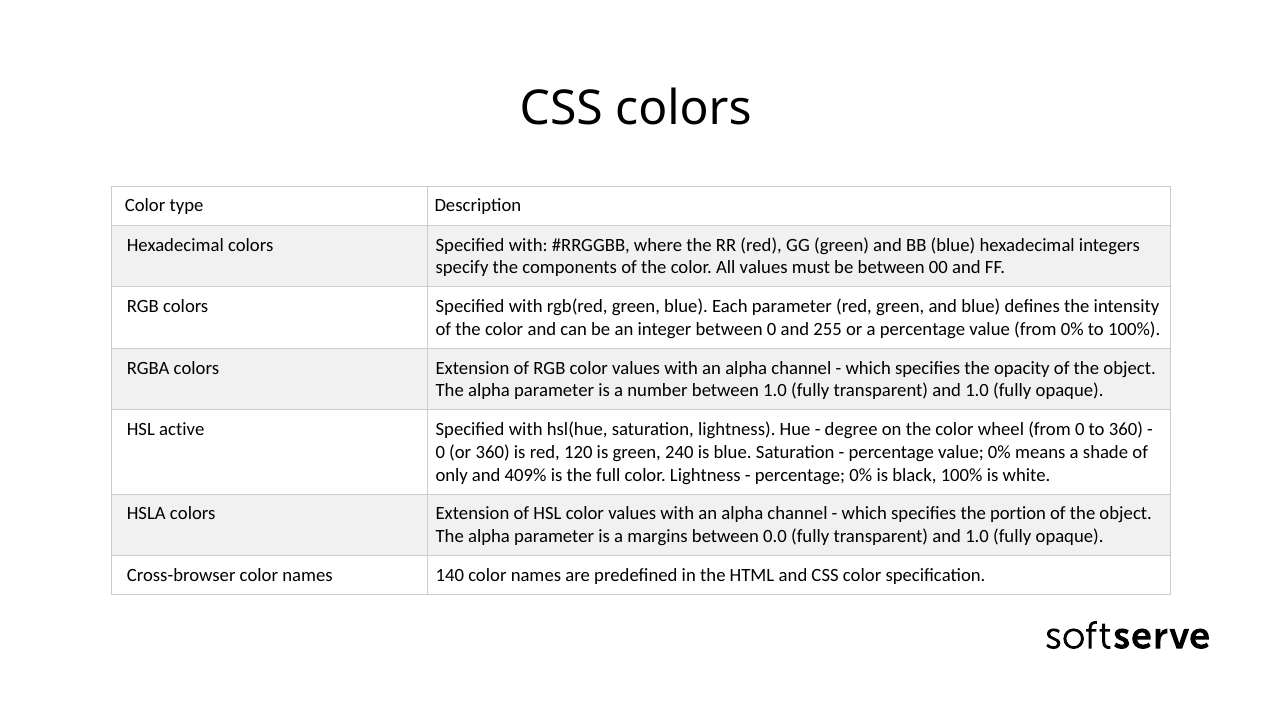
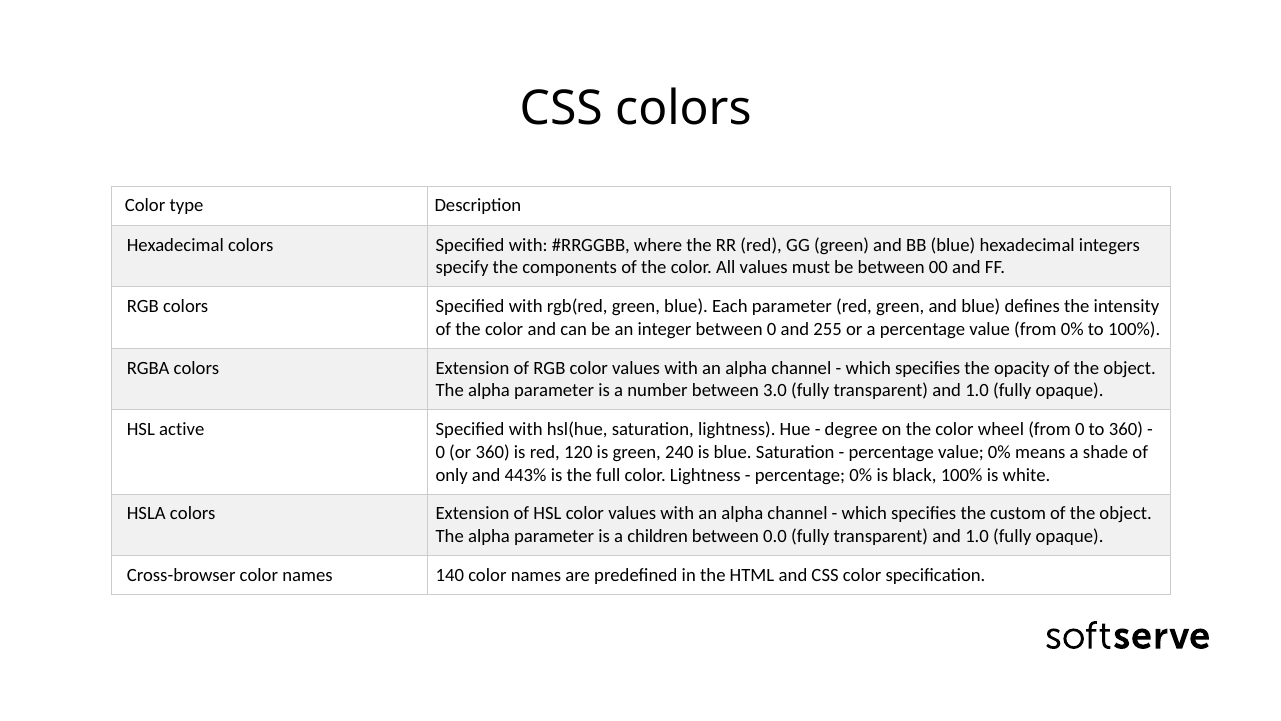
between 1.0: 1.0 -> 3.0 (775, 391)
409%: 409% -> 443% (526, 475)
portion: portion -> custom (1018, 513)
margins: margins -> children (658, 536)
